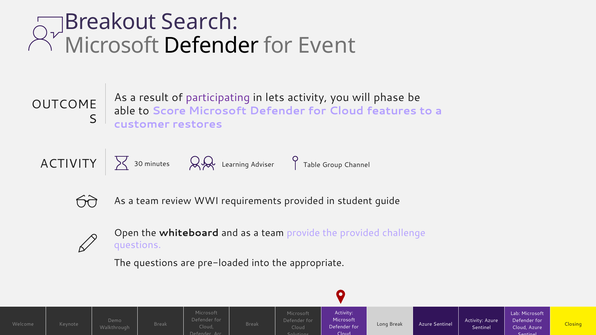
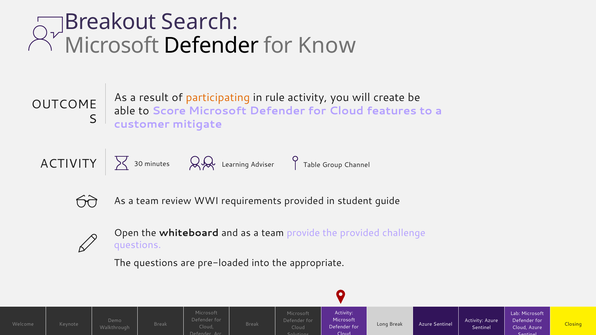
Event: Event -> Know (327, 46)
participating colour: purple -> orange (218, 97)
lets: lets -> rule (275, 97)
phase: phase -> create (389, 97)
restores: restores -> mitigate (197, 124)
